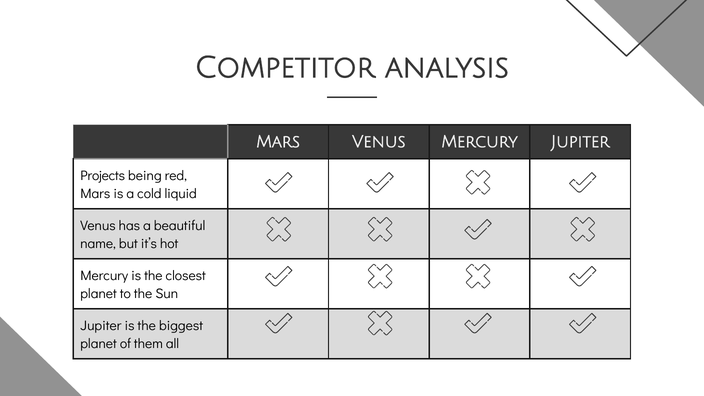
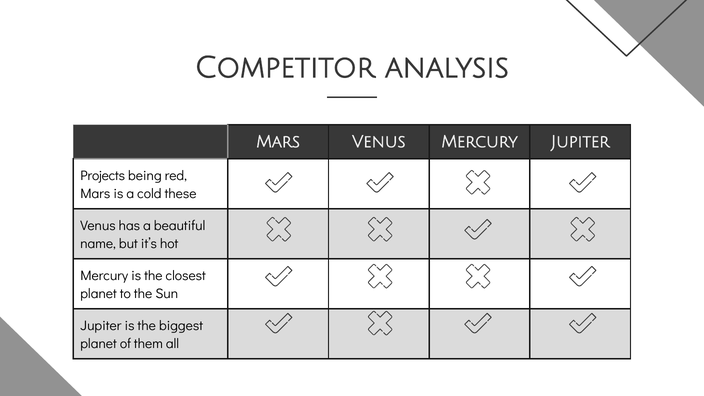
liquid: liquid -> these (181, 194)
